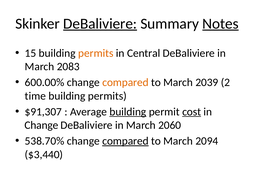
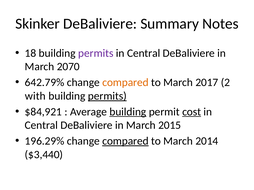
DeBaliviere underline: present -> none (100, 24)
Notes underline: present -> none (220, 24)
15: 15 -> 18 (30, 53)
permits colour: orange -> purple (96, 53)
2083: 2083 -> 2070 (68, 67)
600.00%: 600.00% -> 642.79% (45, 83)
2039: 2039 -> 2017 (207, 83)
time: time -> with (35, 96)
permits underline: none -> present (107, 96)
$91,307: $91,307 -> $84,921 (43, 112)
Change: Change -> Central (41, 126)
2060: 2060 -> 2015 (170, 126)
538.70%: 538.70% -> 196.29% (45, 141)
2094: 2094 -> 2014 (207, 141)
